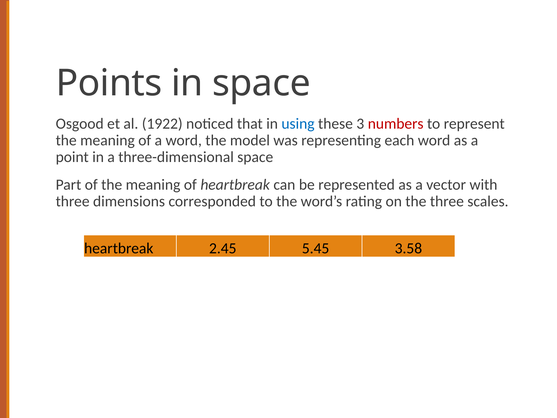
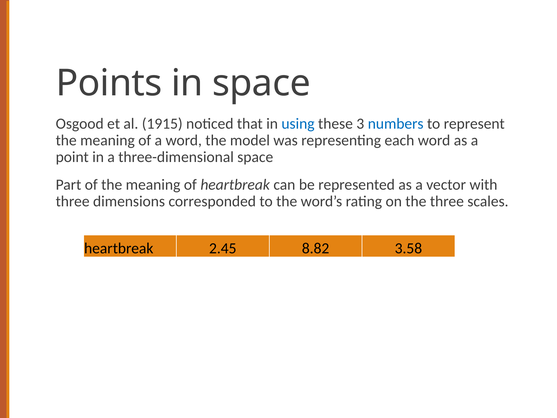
1922: 1922 -> 1915 (162, 123)
numbers colour: red -> blue (396, 123)
5.45: 5.45 -> 8.82 (316, 248)
